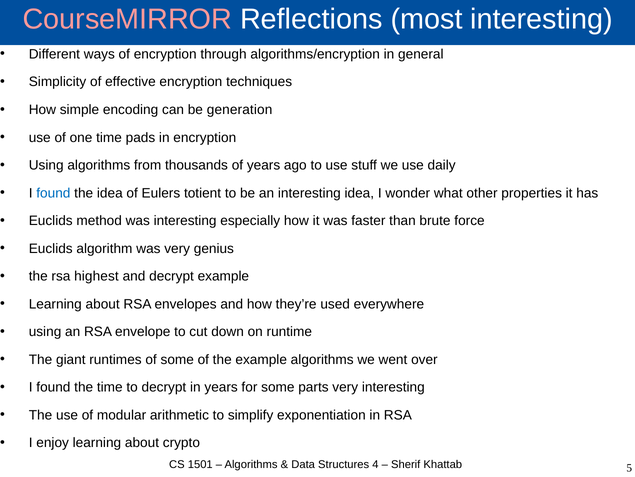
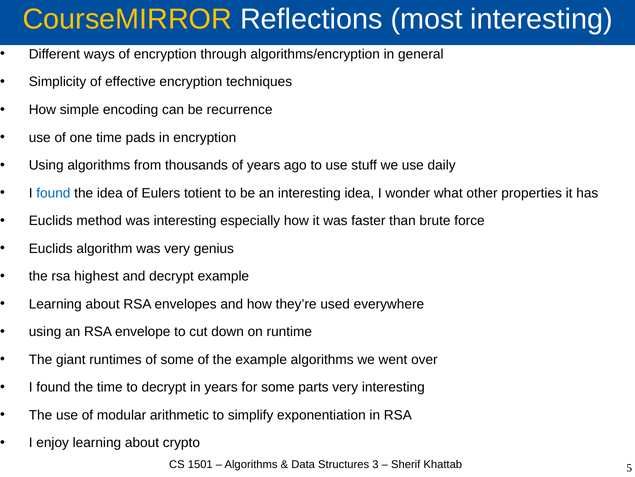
CourseMIRROR colour: pink -> yellow (127, 19)
generation: generation -> recurrence (240, 110)
4: 4 -> 3 (375, 464)
